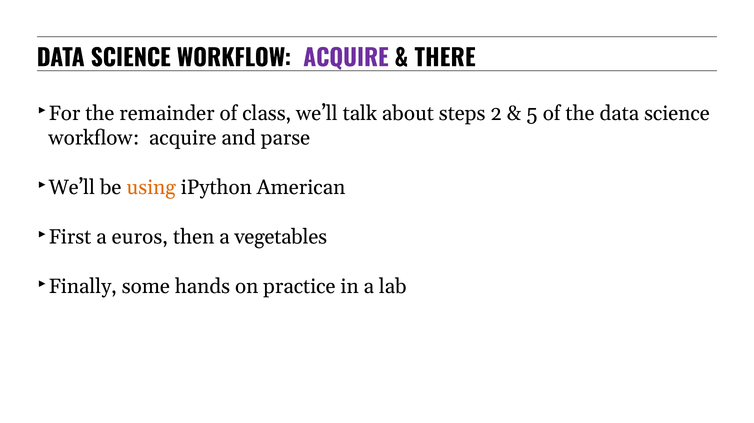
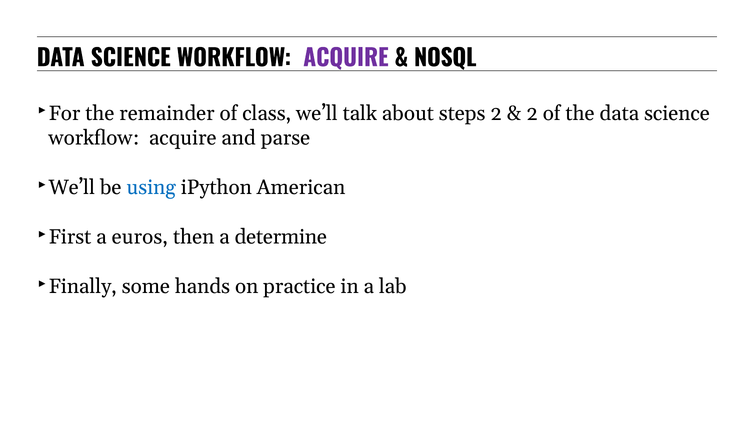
THERE: THERE -> NOSQL (445, 58)
5: 5 -> 2 (532, 114)
using colour: orange -> blue (151, 188)
vegetables: vegetables -> determine (281, 237)
